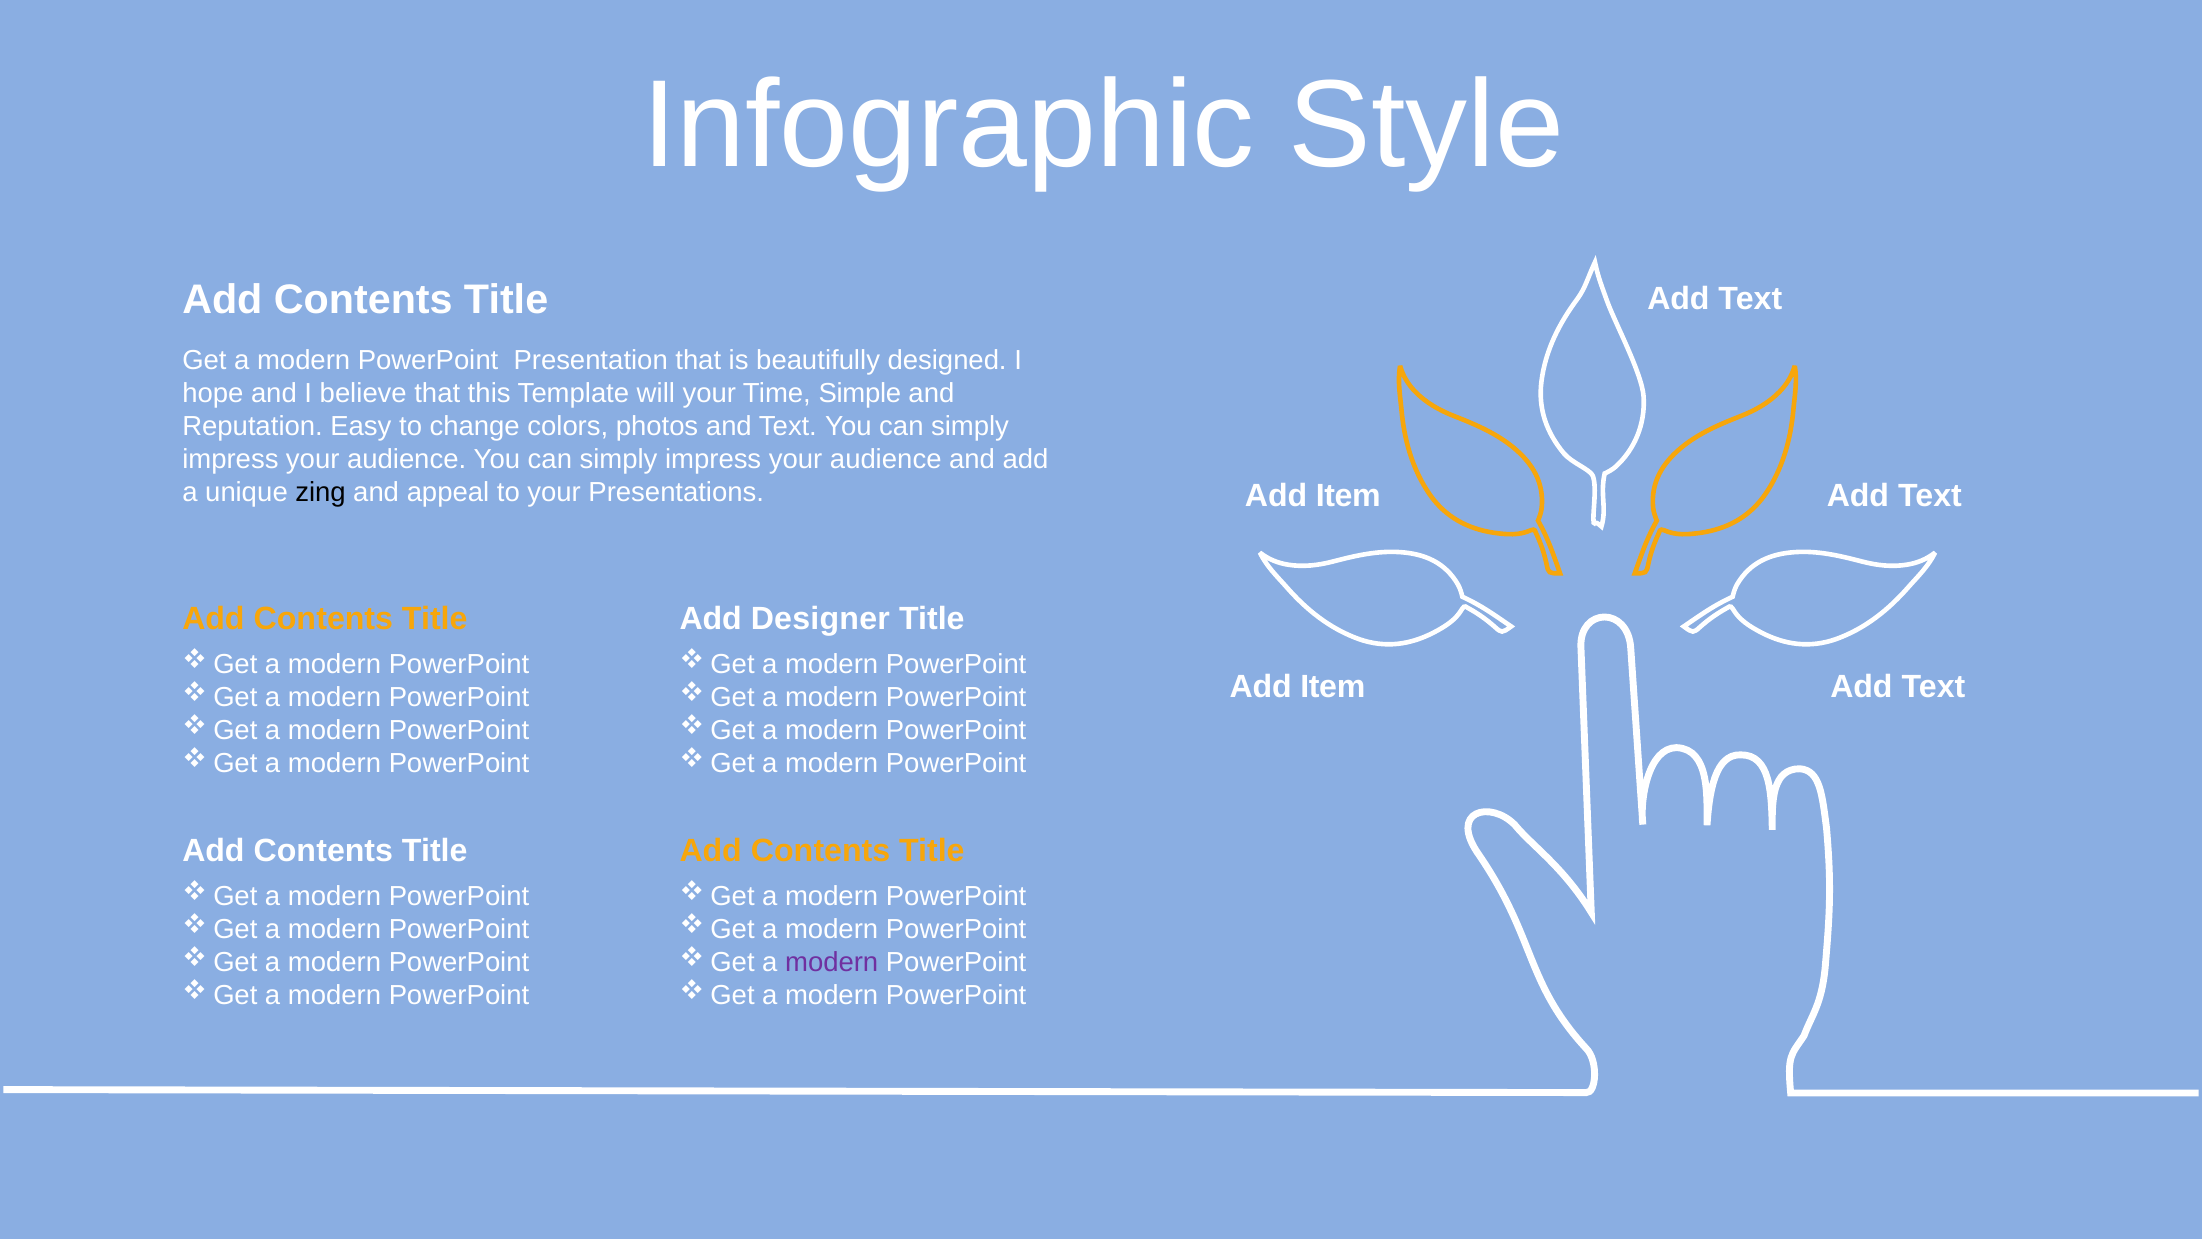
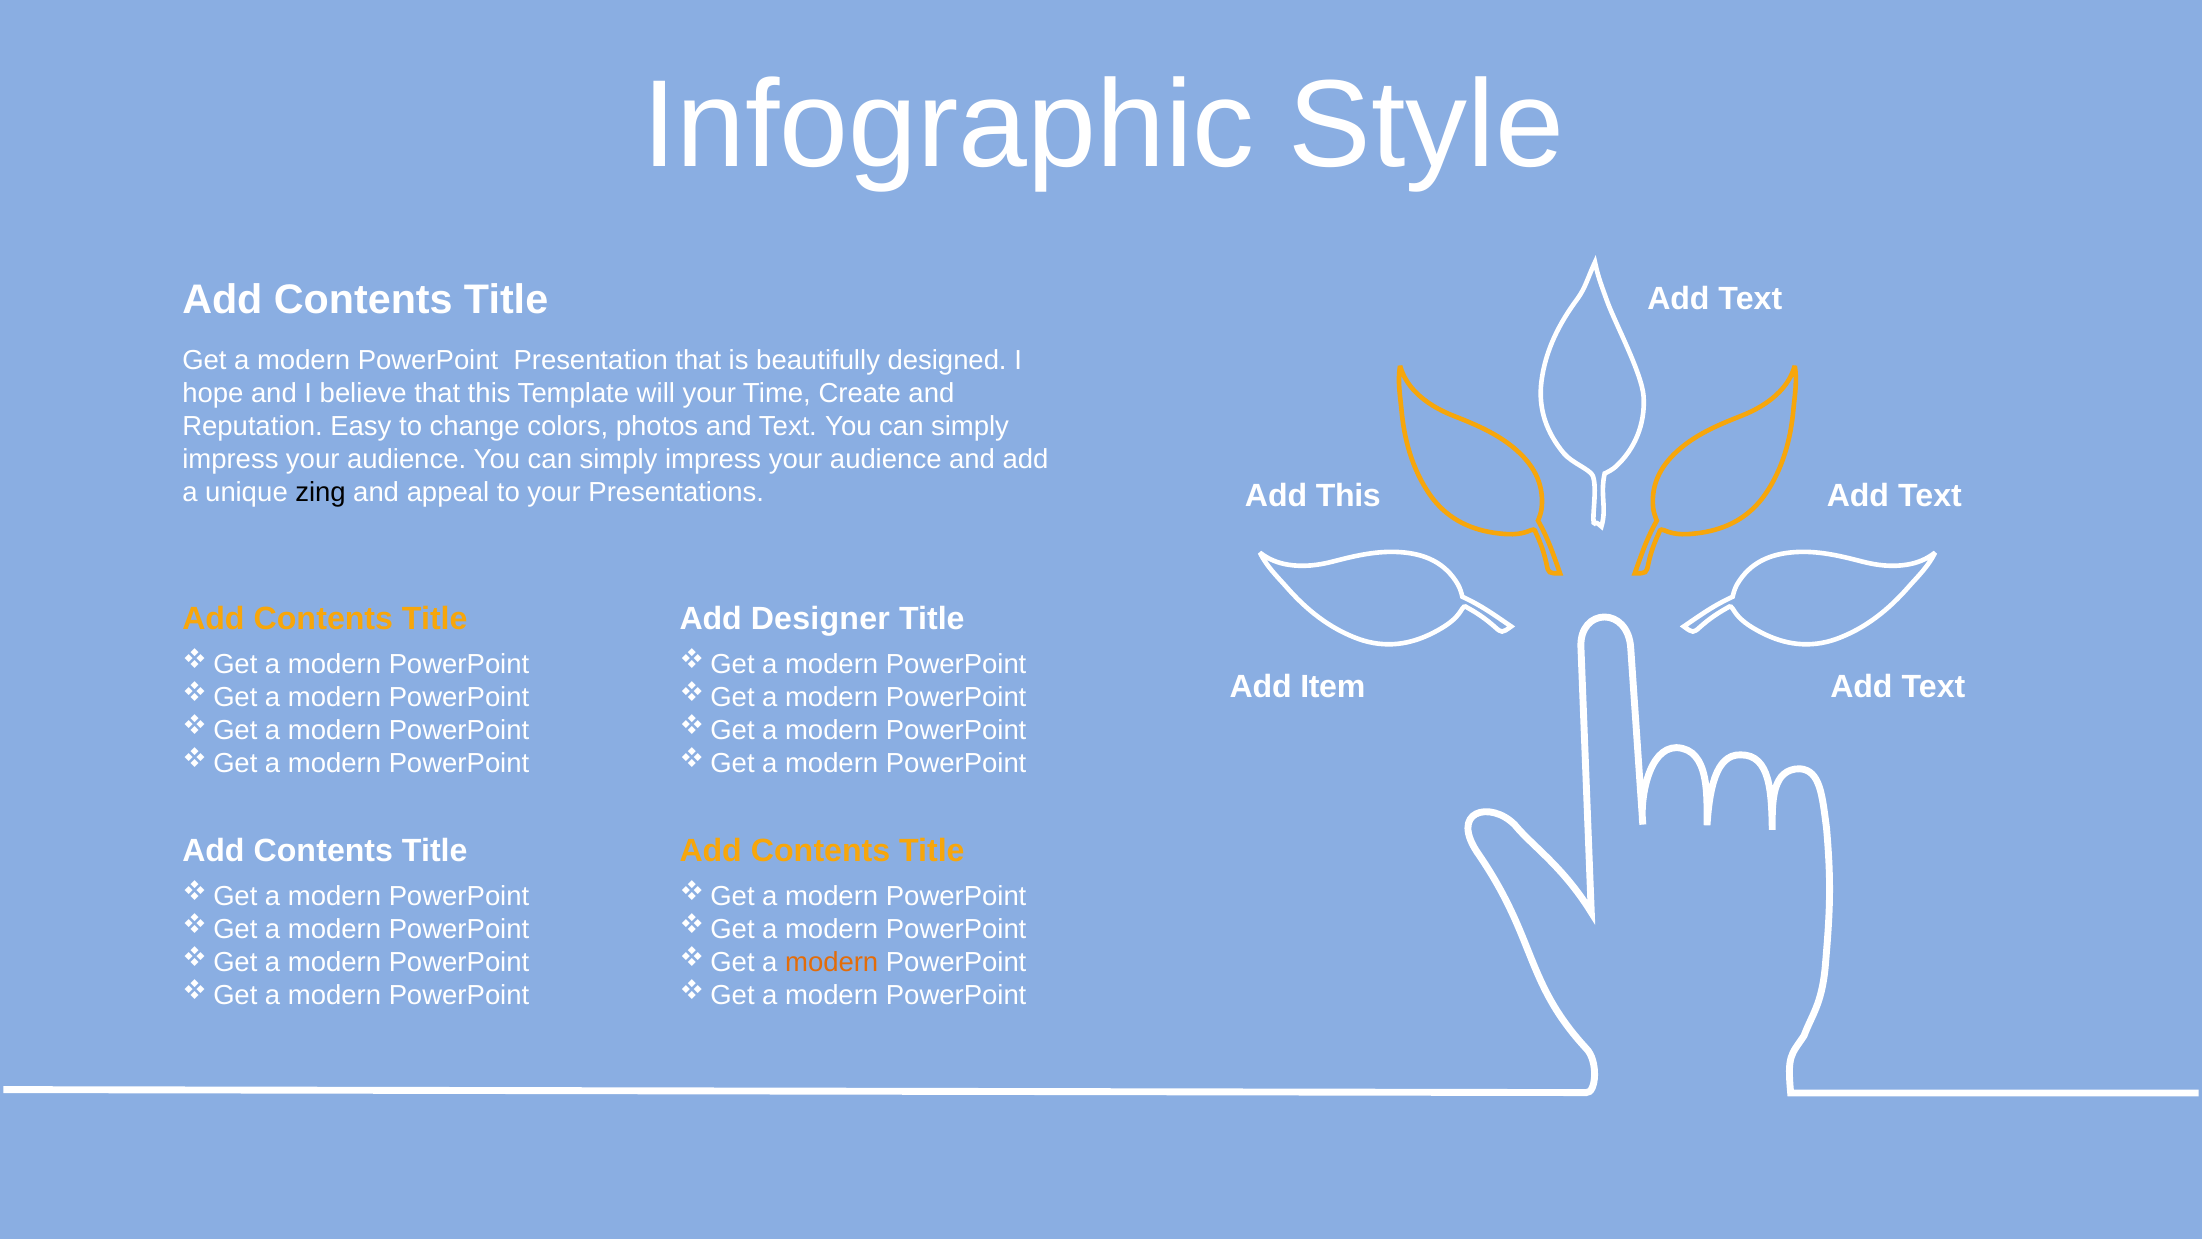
Simple: Simple -> Create (860, 394)
Item: Item -> This (1348, 496)
modern colour: purple -> orange (832, 962)
